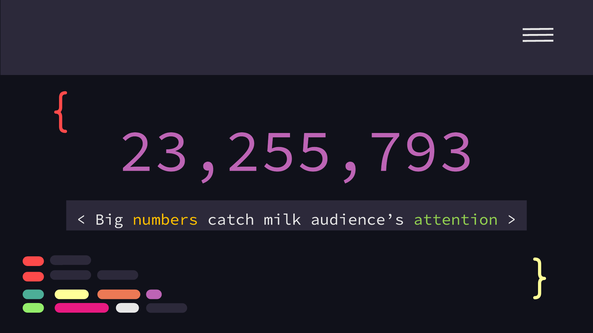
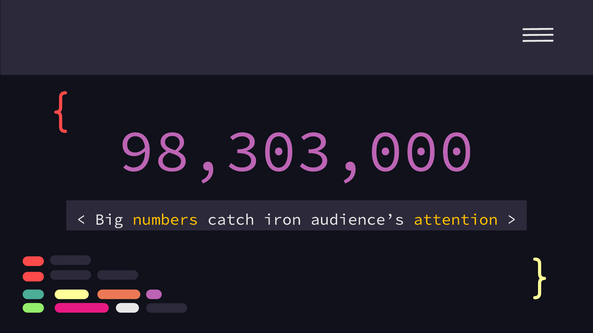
23,255,793: 23,255,793 -> 98,303,000 (296, 152)
milk: milk -> iron (282, 220)
attention colour: light green -> yellow (456, 220)
